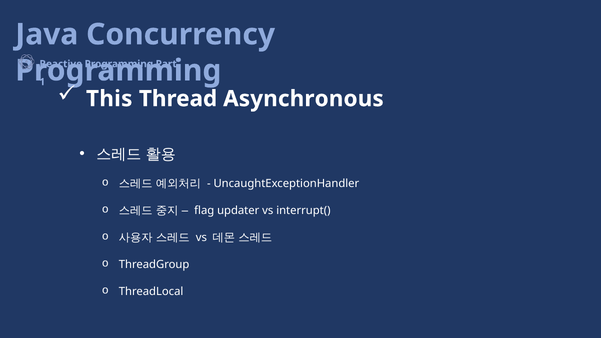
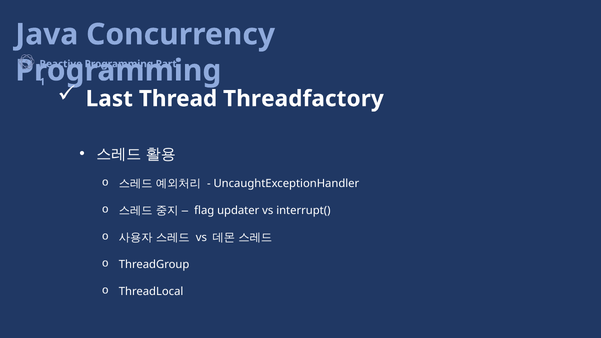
This: This -> Last (109, 99)
Asynchronous: Asynchronous -> Threadfactory (303, 99)
